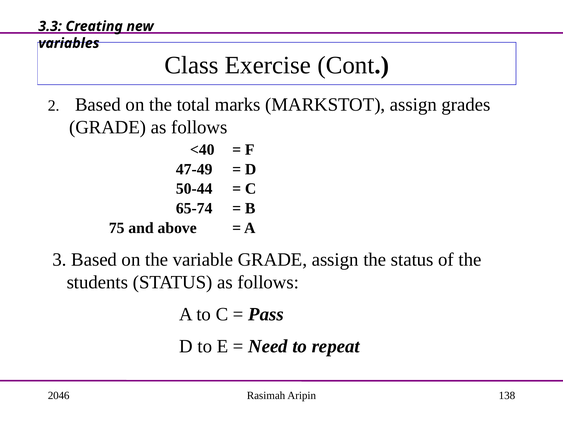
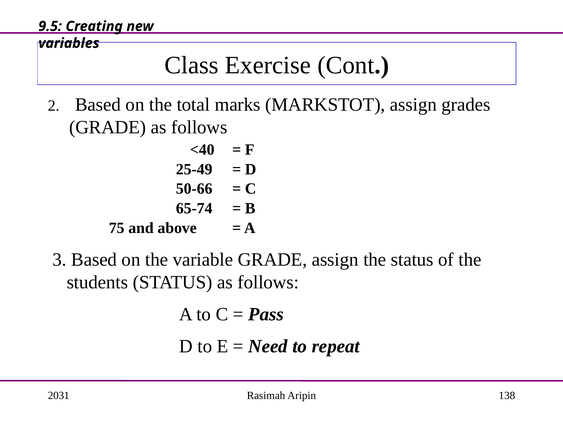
3.3: 3.3 -> 9.5 (50, 26)
47-49: 47-49 -> 25-49 (194, 169)
50-44: 50-44 -> 50-66 (194, 188)
2046: 2046 -> 2031 (59, 395)
